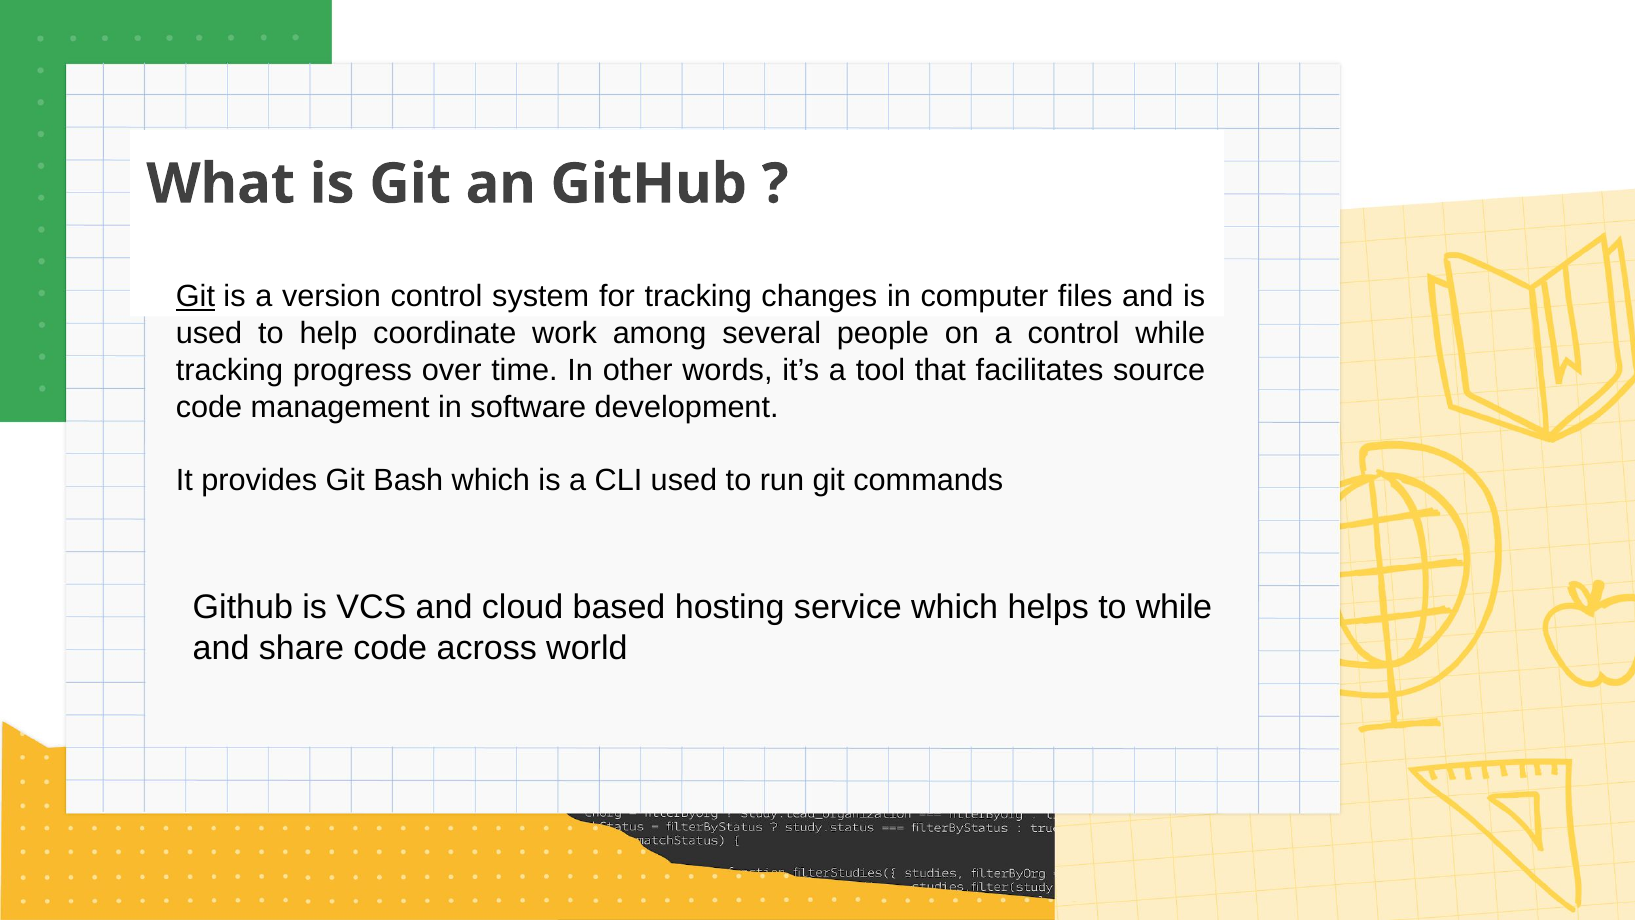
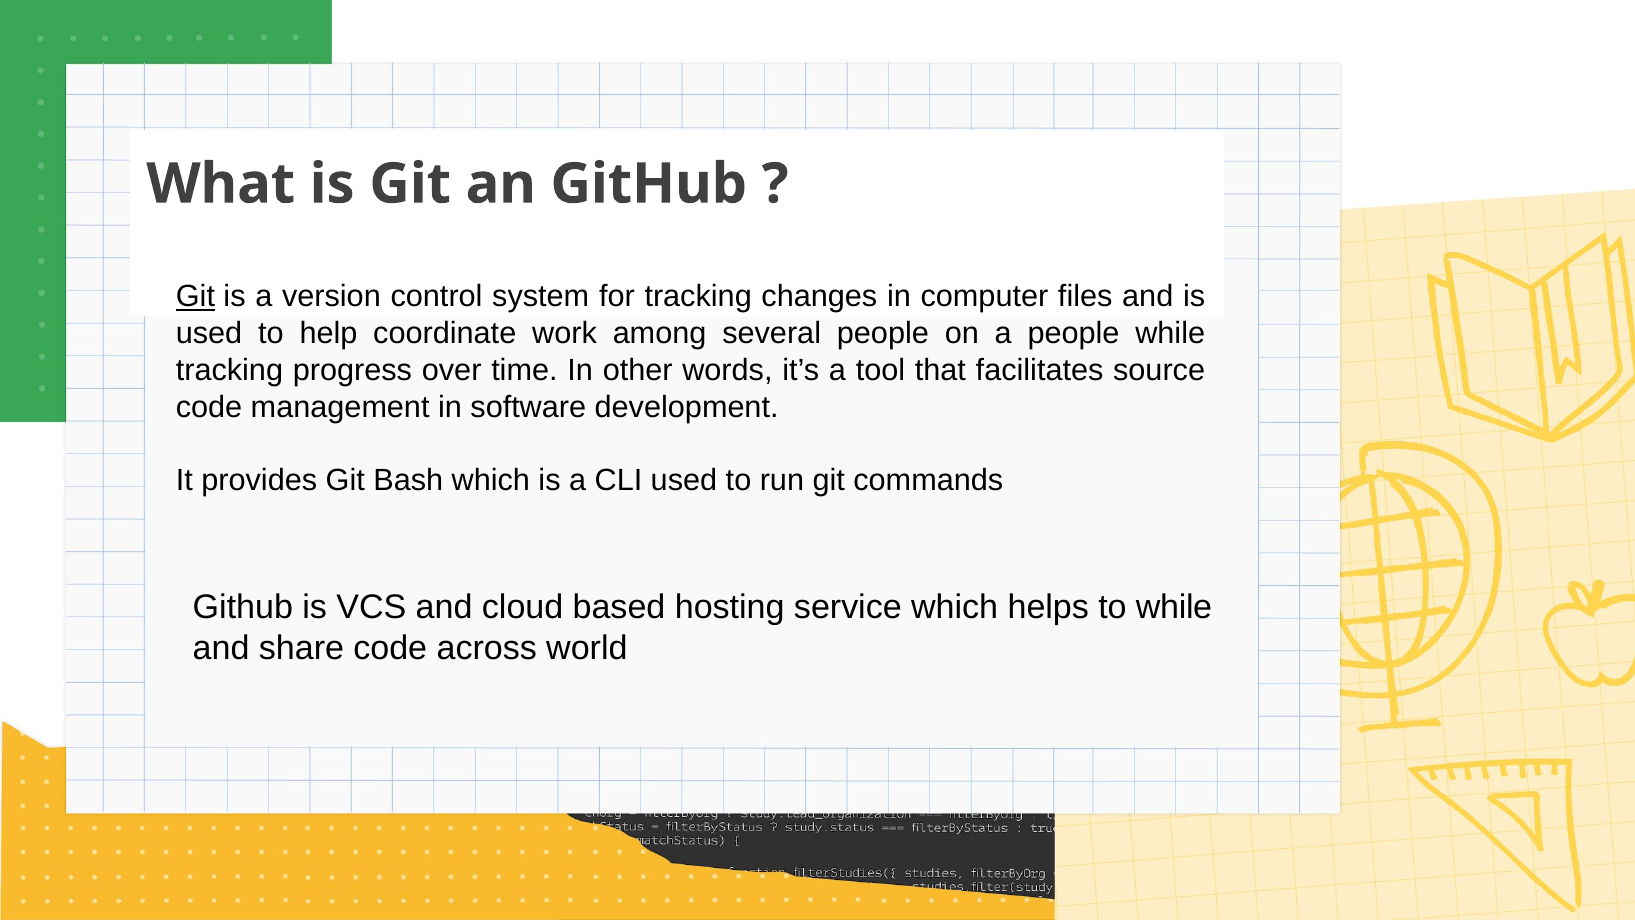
a control: control -> people (1074, 333)
